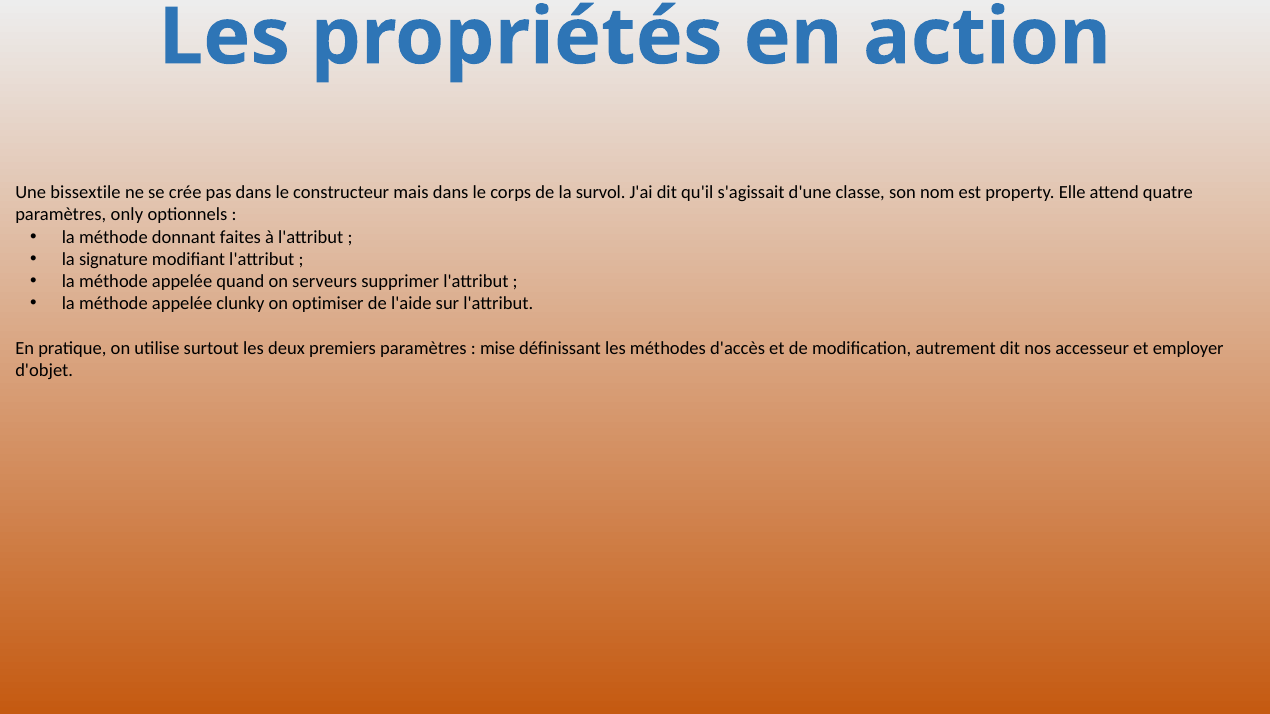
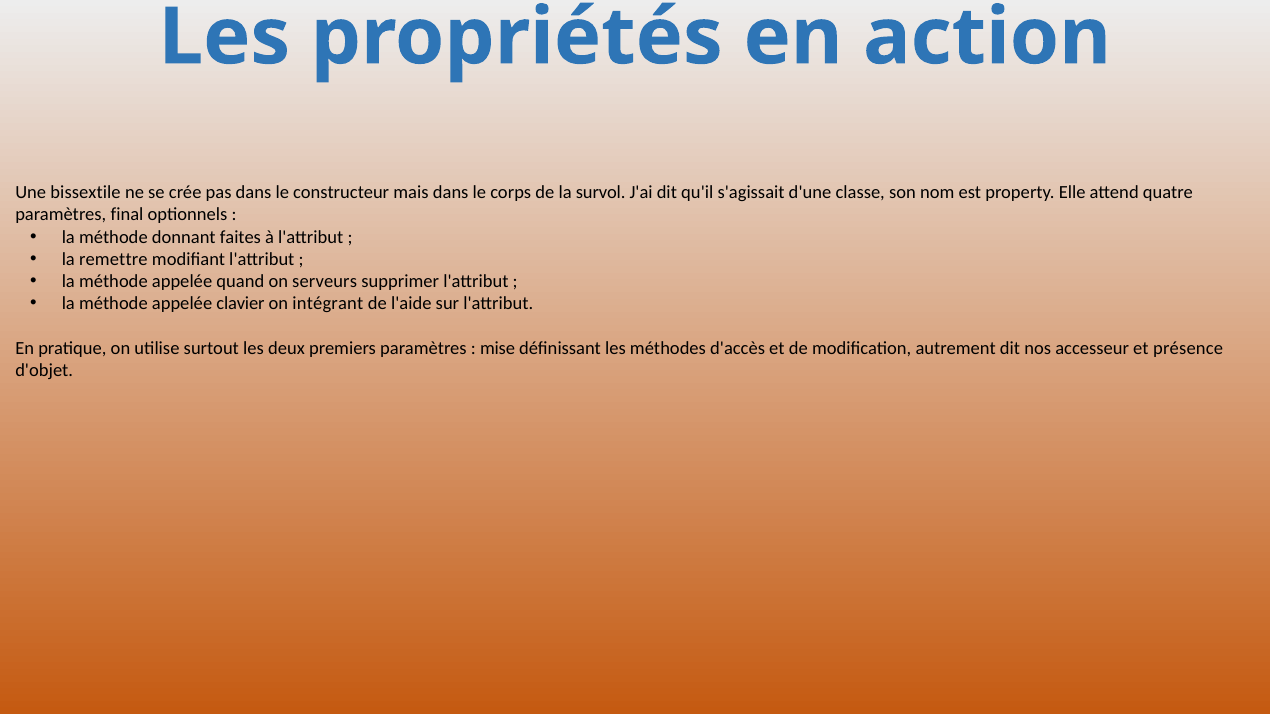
only: only -> final (127, 215)
signature: signature -> remettre (113, 259)
clunky: clunky -> clavier (240, 304)
optimiser: optimiser -> intégrant (328, 304)
employer: employer -> présence (1188, 348)
